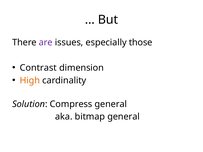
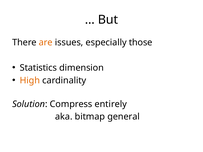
are colour: purple -> orange (46, 43)
Contrast: Contrast -> Statistics (38, 68)
Compress general: general -> entirely (111, 104)
